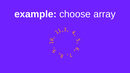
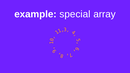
choose: choose -> special (75, 14)
